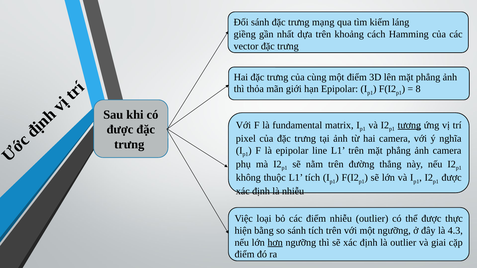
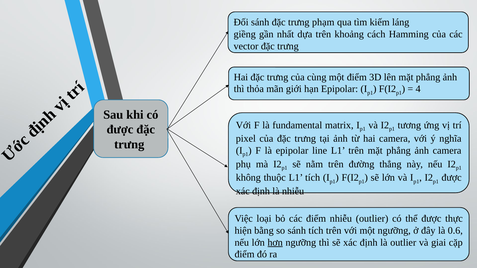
mạng: mạng -> phạm (323, 22)
8: 8 -> 4 (418, 89)
tương underline: present -> none (409, 125)
4.3: 4.3 -> 0.6 (455, 231)
